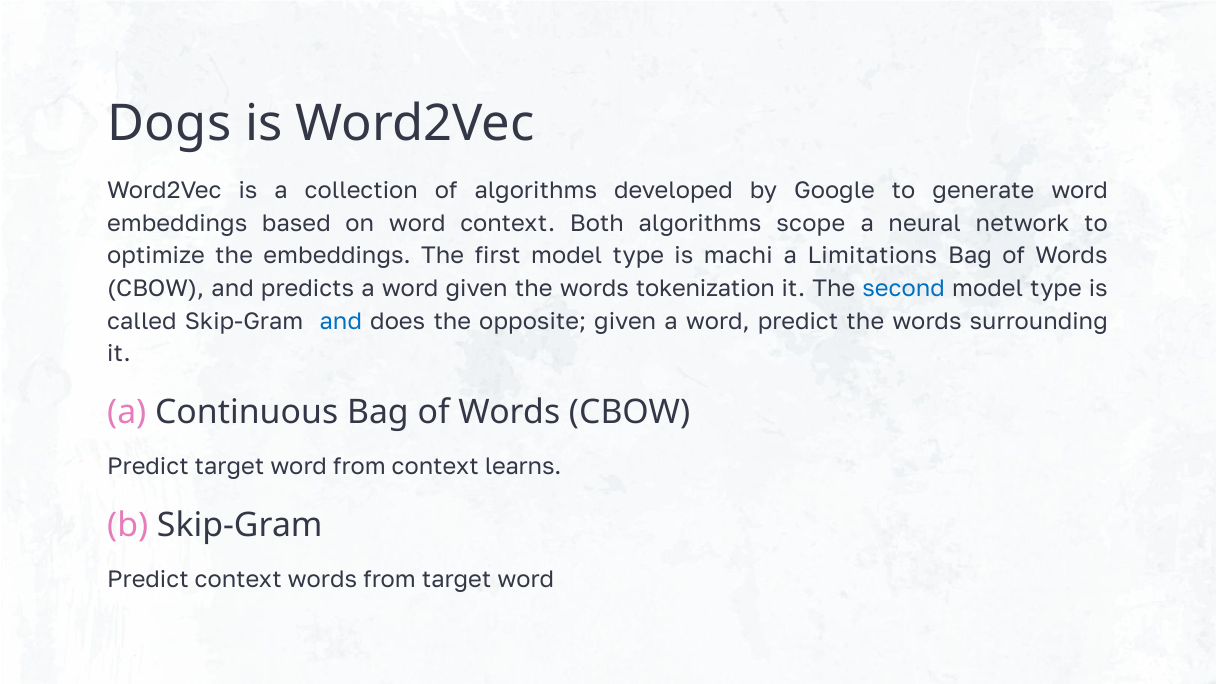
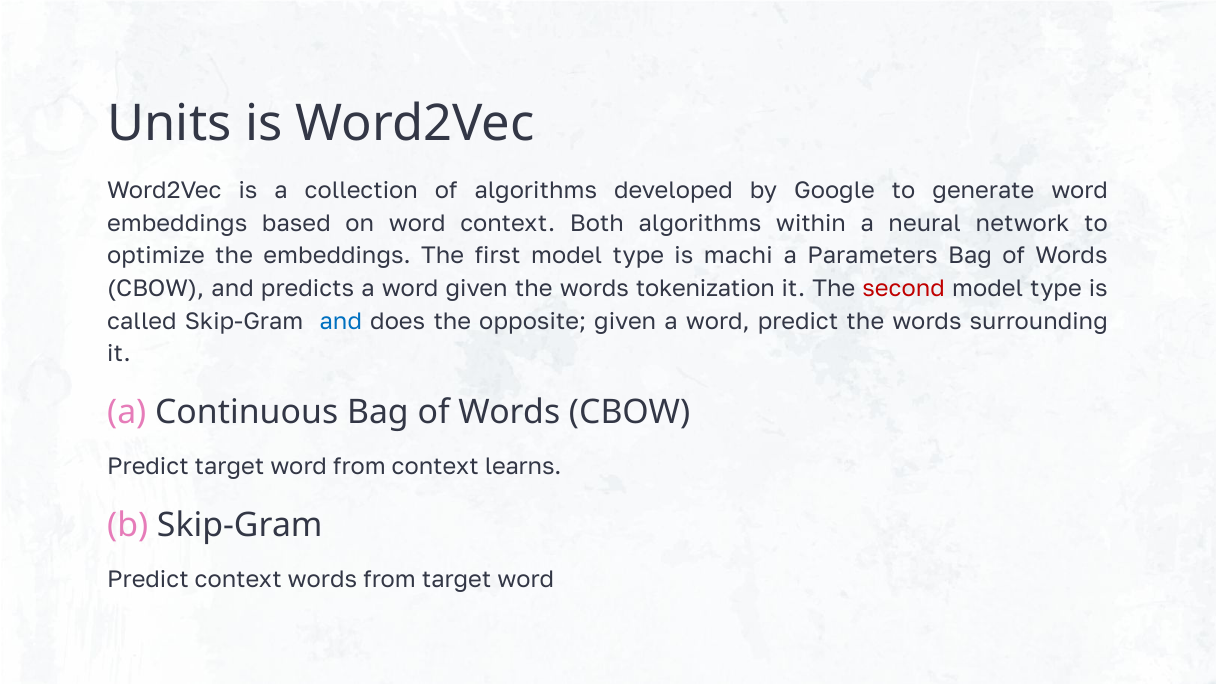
Dogs: Dogs -> Units (170, 124)
scope: scope -> within (811, 224)
Limitations: Limitations -> Parameters (873, 256)
second colour: blue -> red (904, 289)
